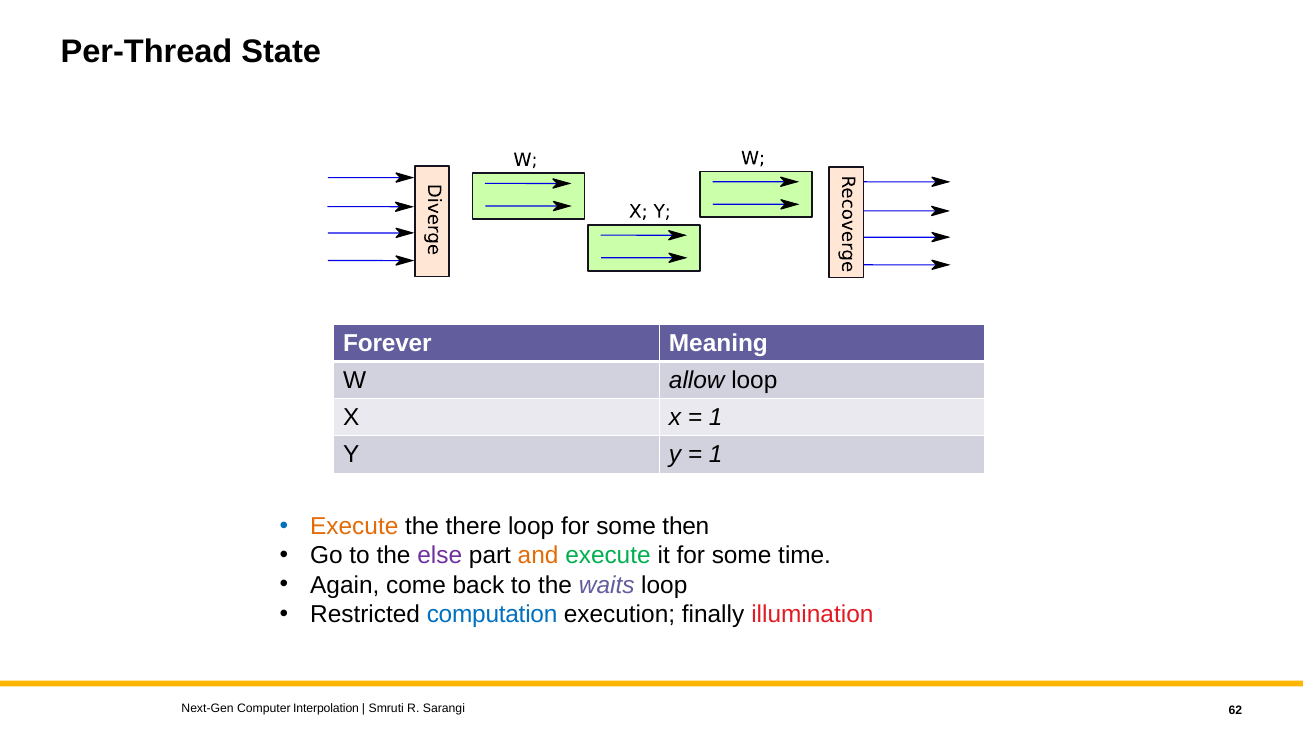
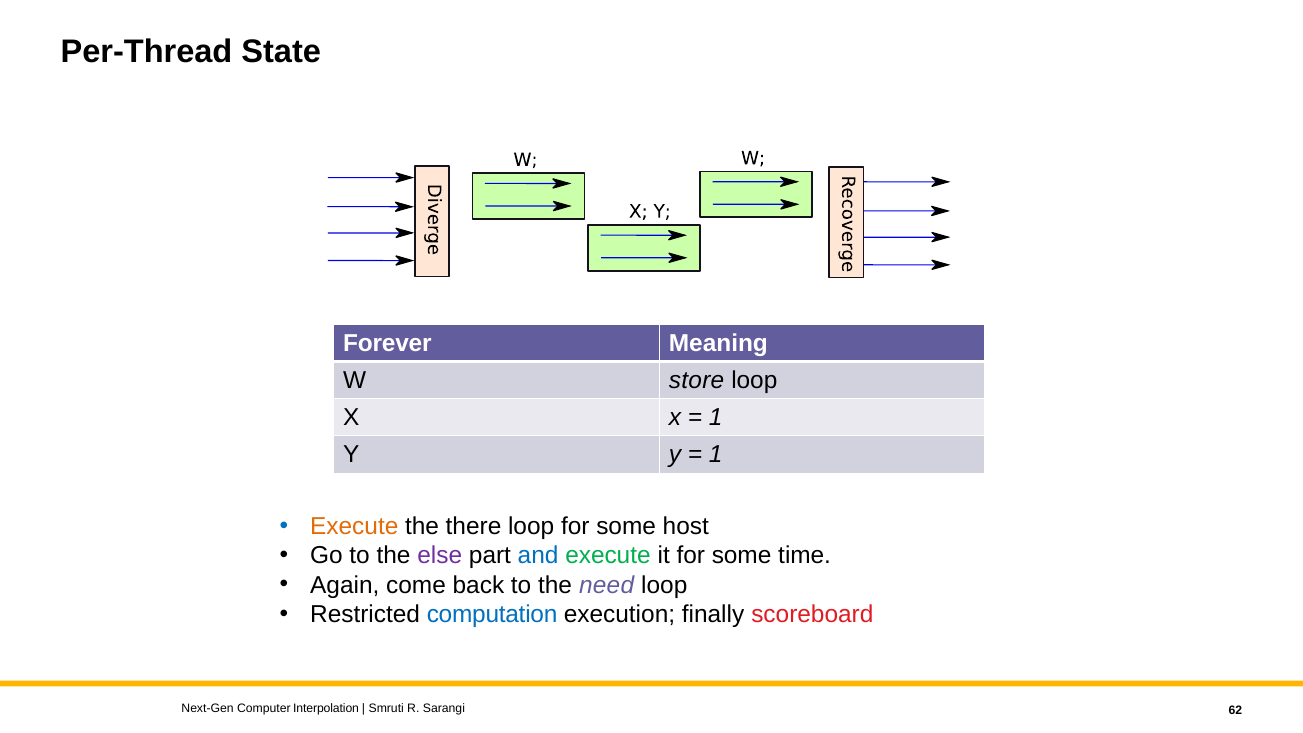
allow: allow -> store (697, 381)
then: then -> host (686, 527)
and colour: orange -> blue (538, 556)
waits: waits -> need (607, 585)
illumination: illumination -> scoreboard (812, 614)
